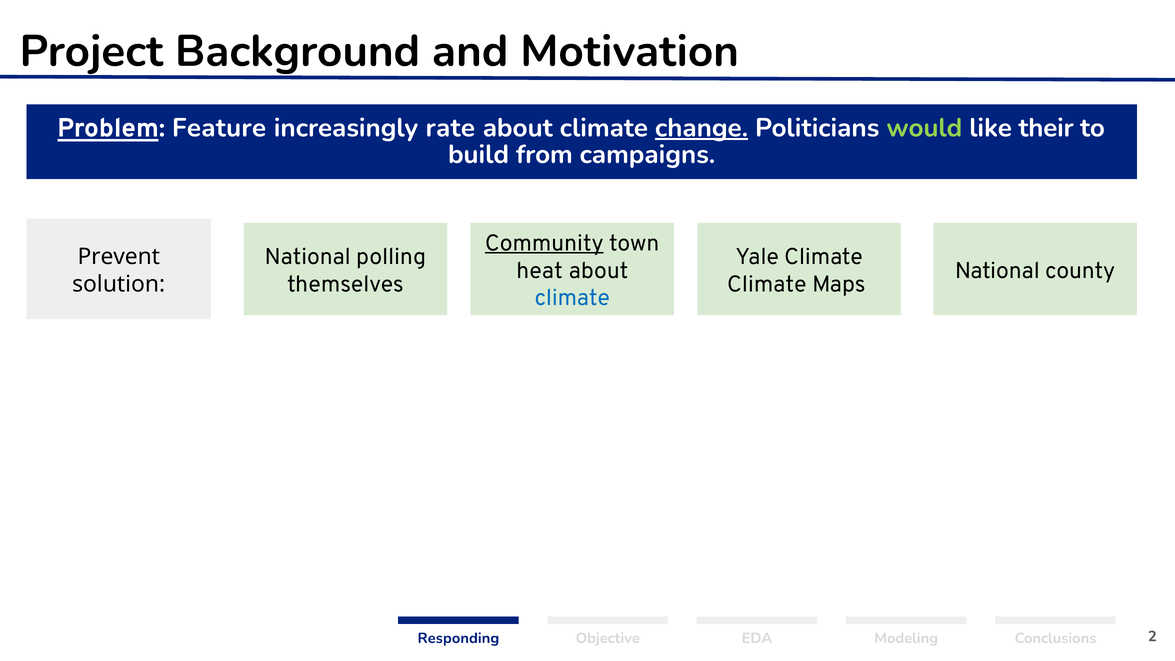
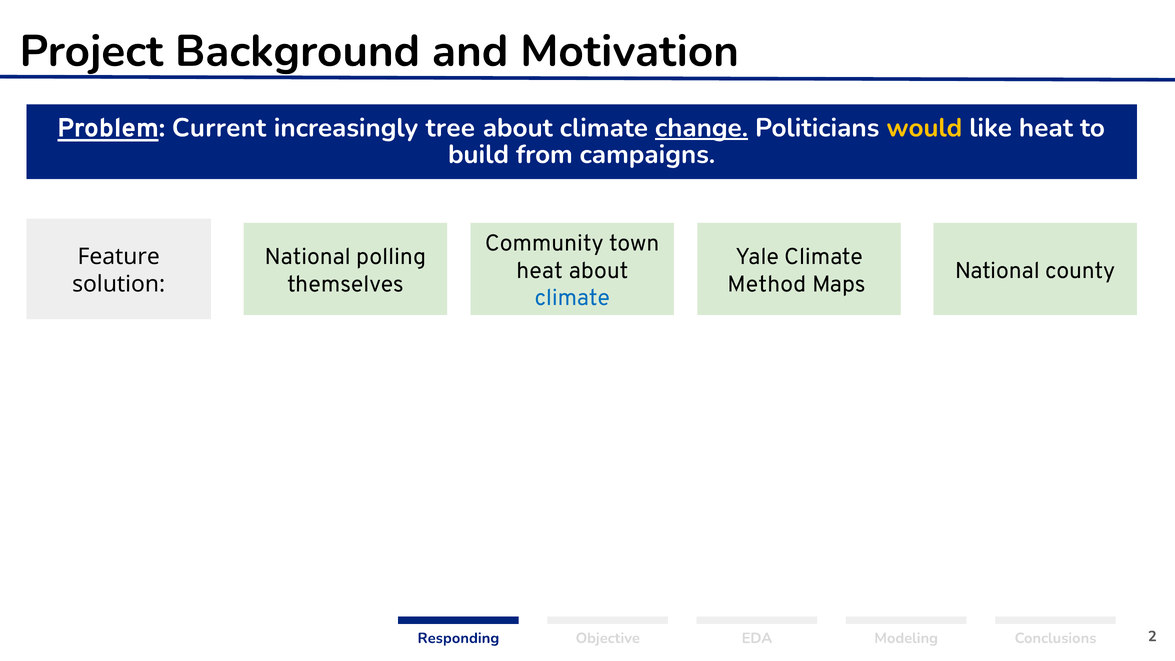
Feature: Feature -> Current (219, 128)
rate: rate -> tree (450, 128)
would colour: light green -> yellow (924, 128)
like their: their -> heat (1046, 128)
Community underline: present -> none (544, 243)
Prevent: Prevent -> Feature (119, 257)
Climate: Climate -> Method (767, 284)
